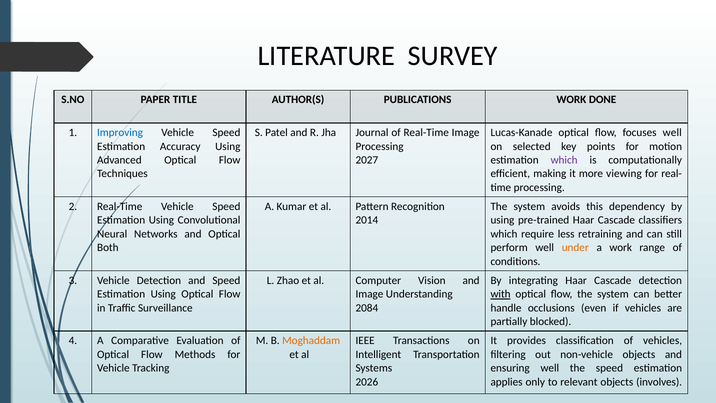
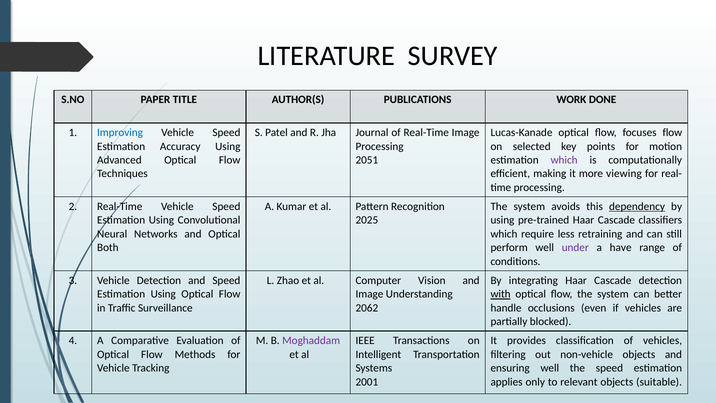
focuses well: well -> flow (672, 133)
2027: 2027 -> 2051 (367, 160)
dependency underline: none -> present (637, 206)
2014: 2014 -> 2025 (367, 220)
under colour: orange -> purple (575, 248)
a work: work -> have (621, 248)
2084: 2084 -> 2062 (367, 308)
Moghaddam colour: orange -> purple (311, 340)
2026: 2026 -> 2001 (367, 382)
involves: involves -> suitable (659, 382)
